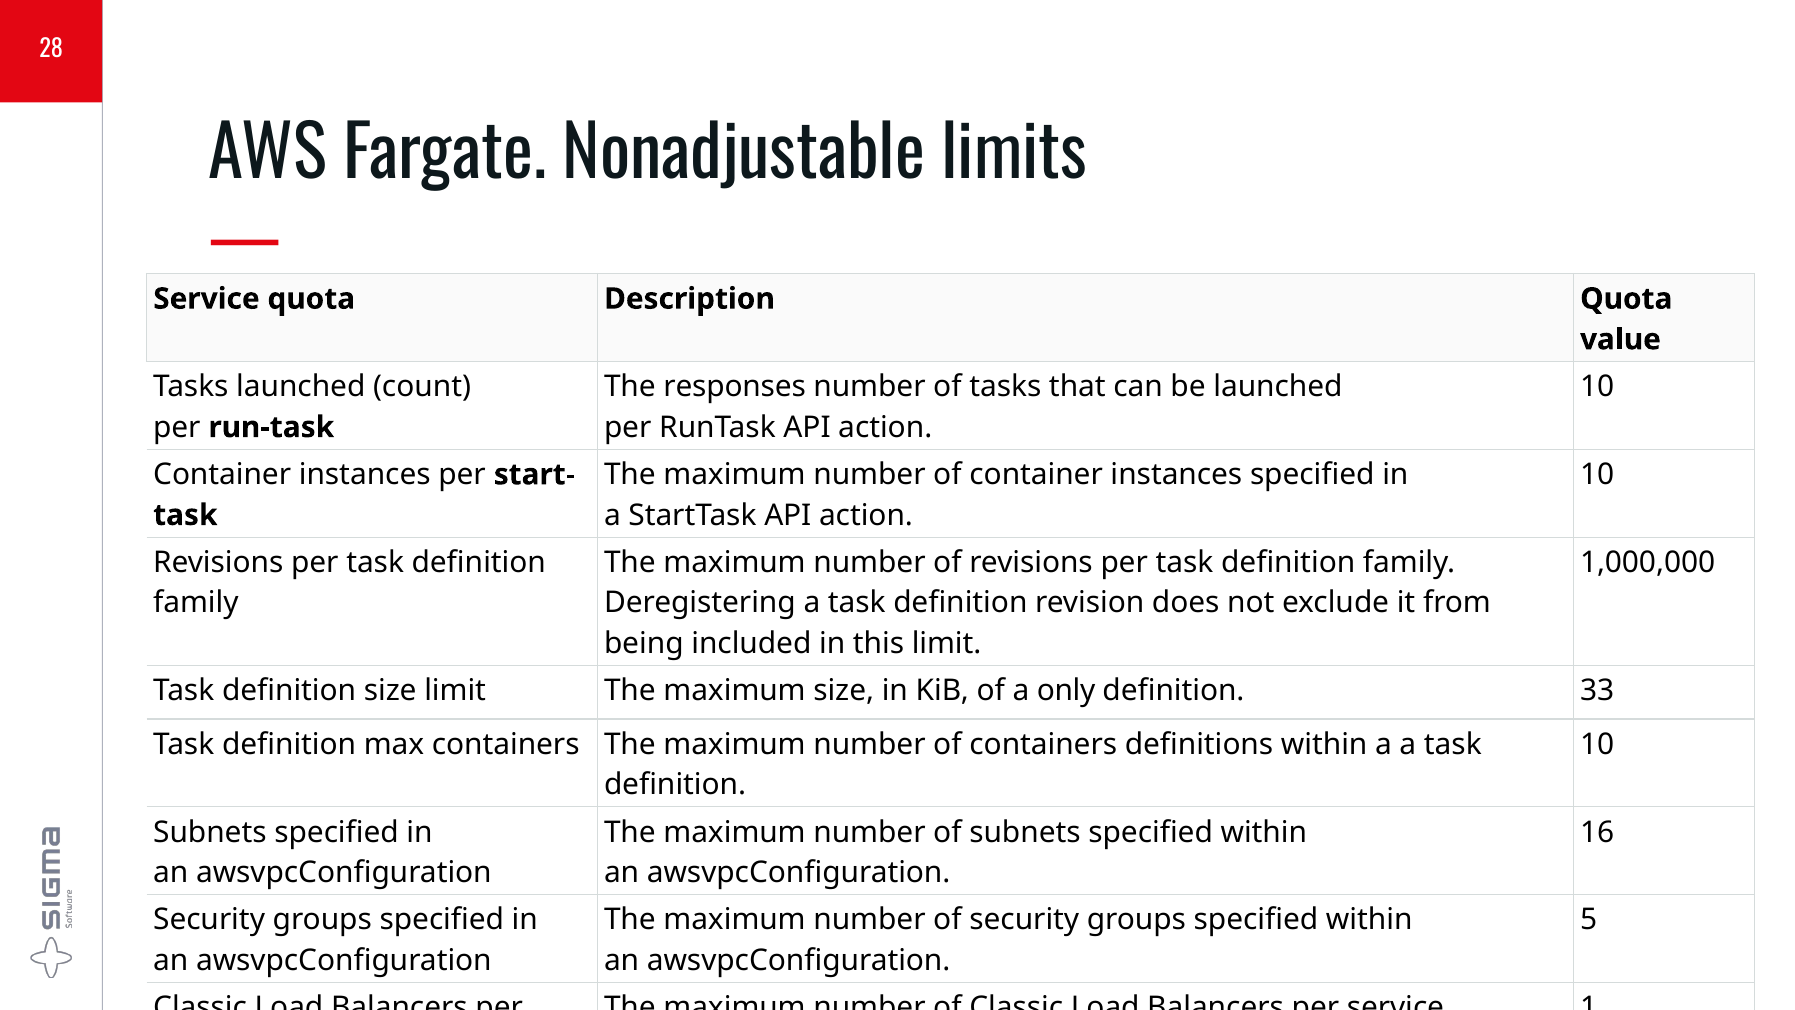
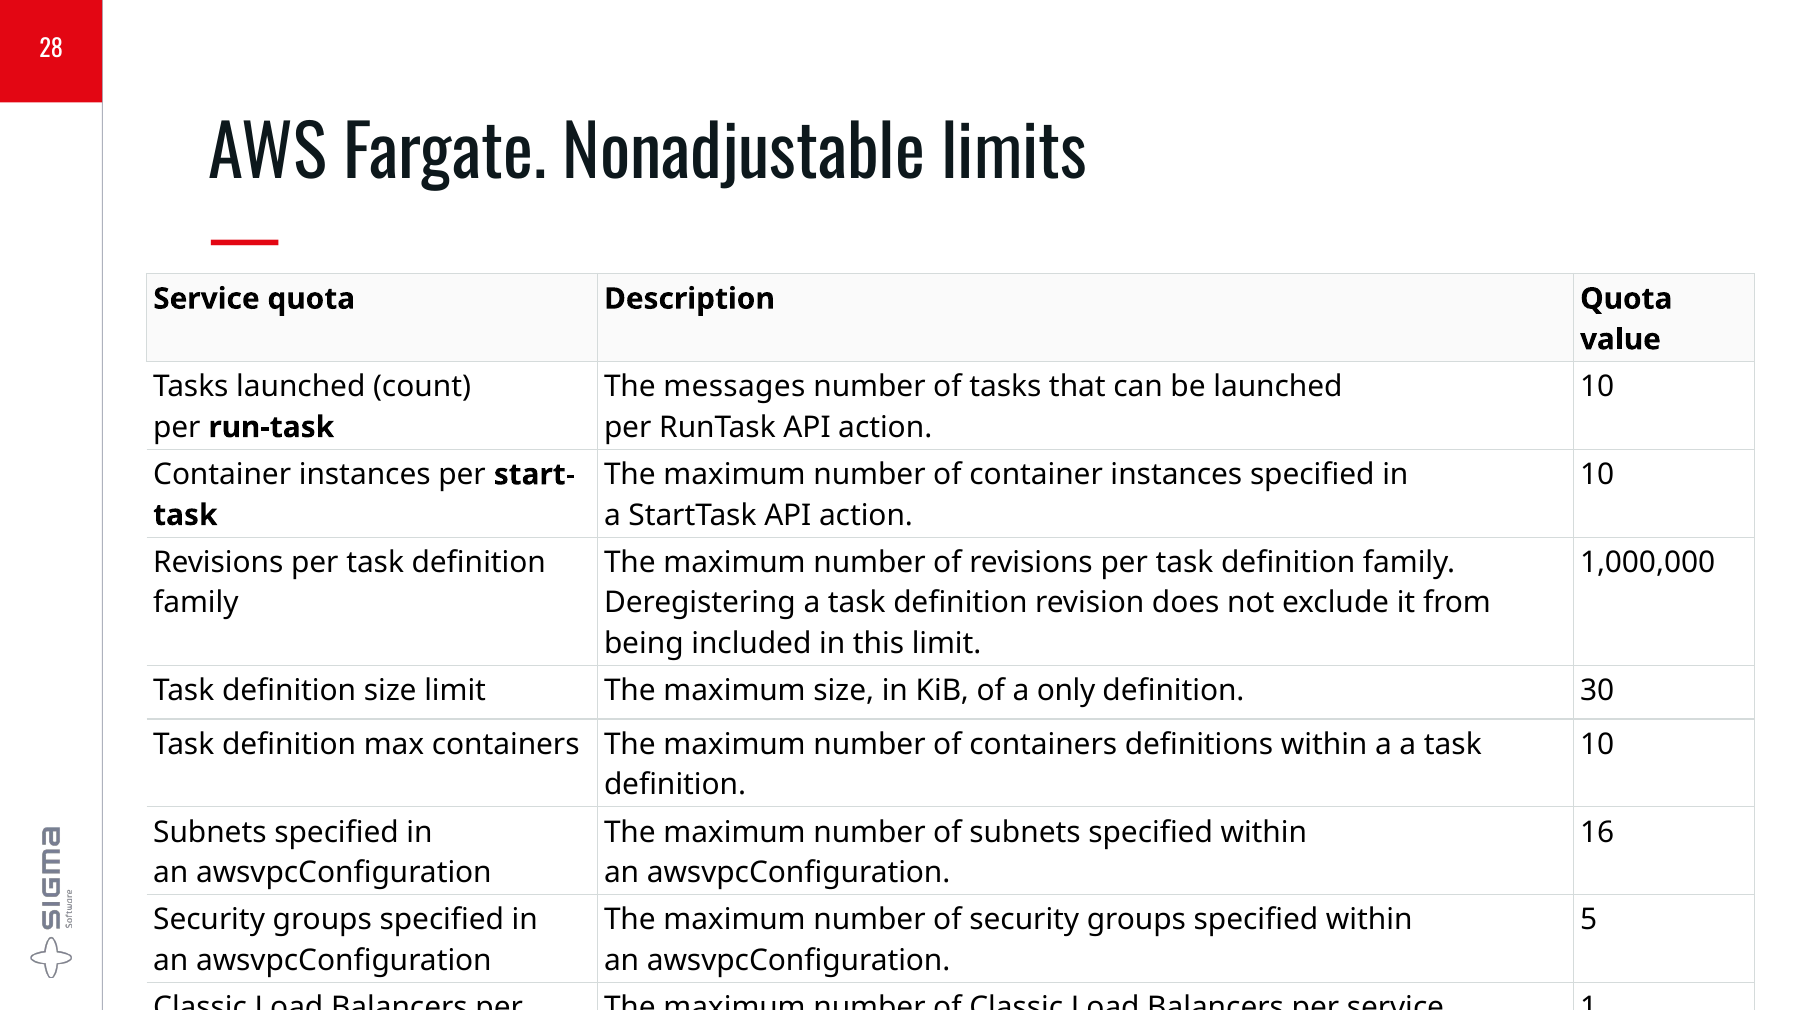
responses: responses -> messages (734, 387)
33: 33 -> 30 (1597, 691)
